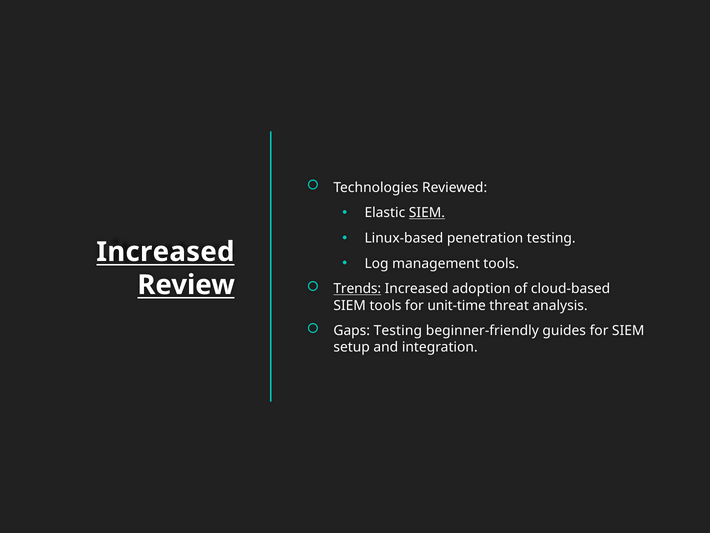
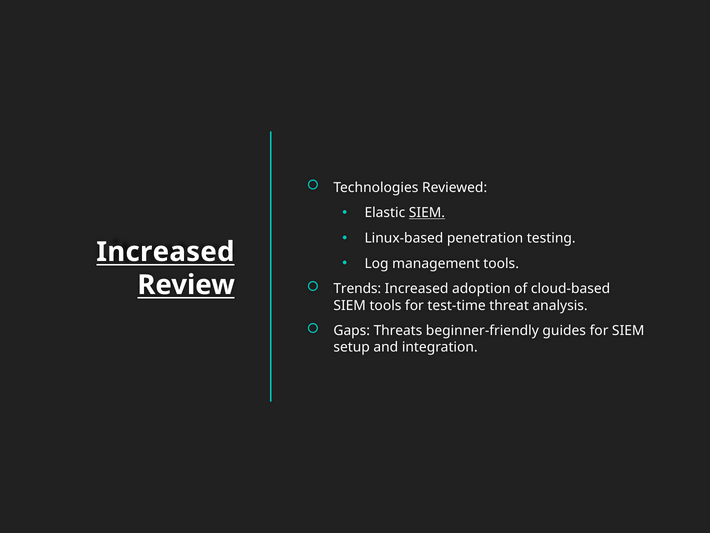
Trends underline: present -> none (357, 289)
unit-time: unit-time -> test-time (457, 305)
Gaps Testing: Testing -> Threats (398, 330)
